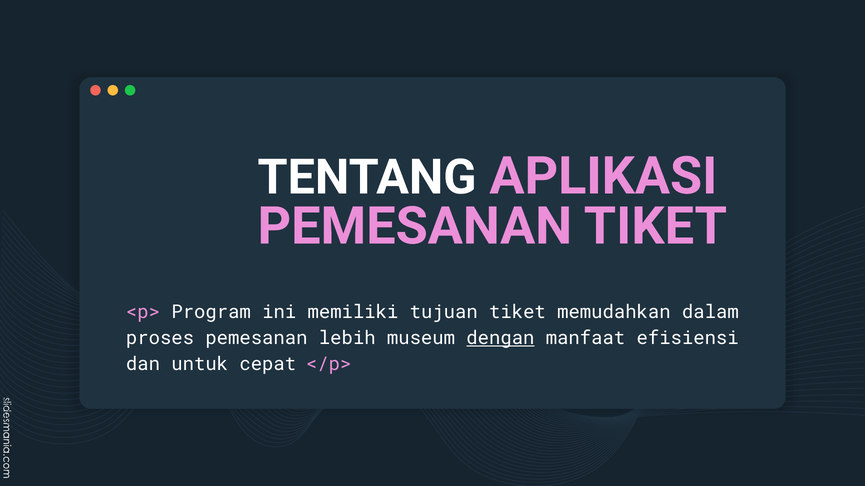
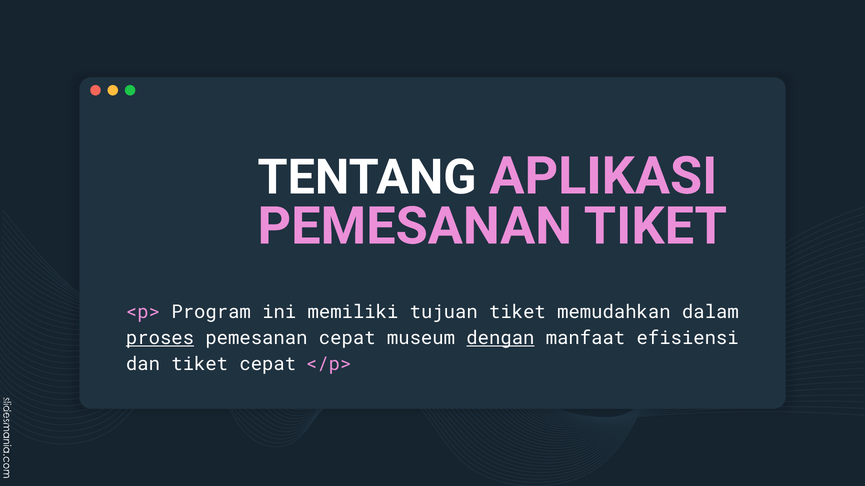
proses underline: none -> present (160, 338)
pemesanan lebih: lebih -> cepat (347, 338)
dan untuk: untuk -> tiket (200, 364)
